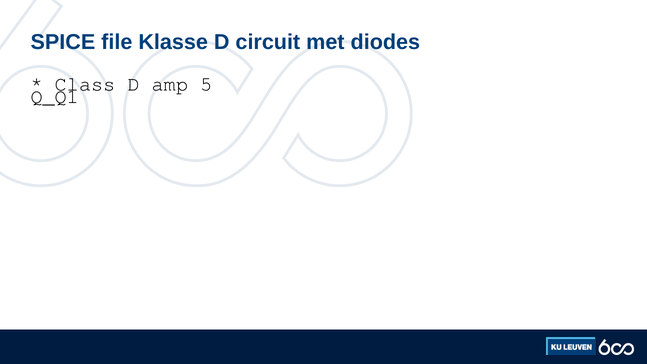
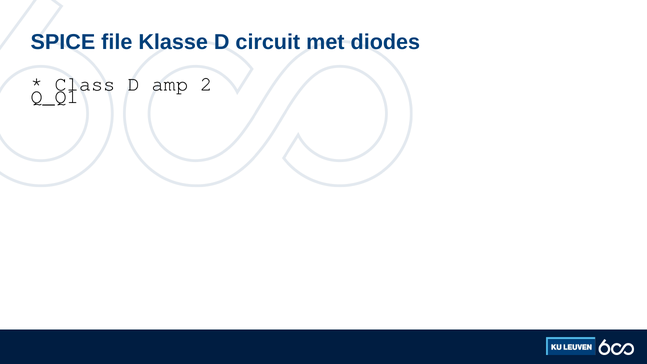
5: 5 -> 2 (206, 84)
